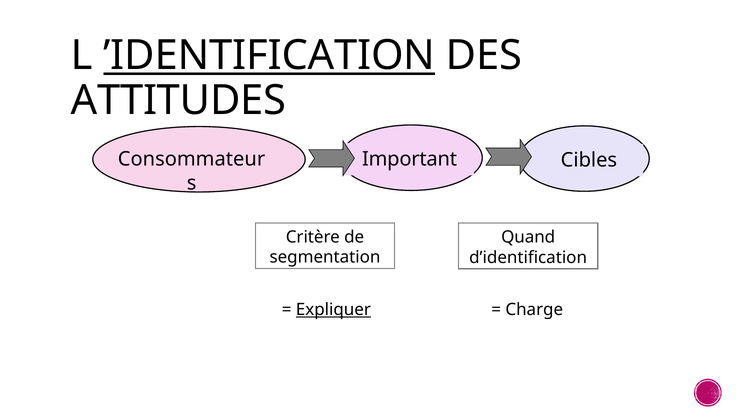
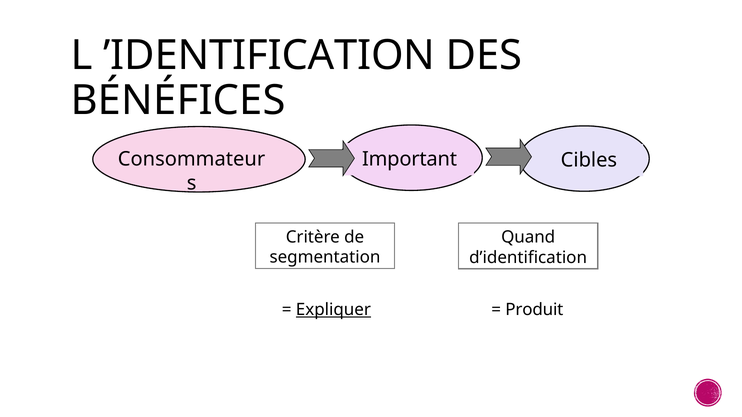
’IDENTIFICATION underline: present -> none (269, 56)
ATTITUDES: ATTITUDES -> BÉNÉFICES (178, 101)
Charge: Charge -> Produit (534, 310)
